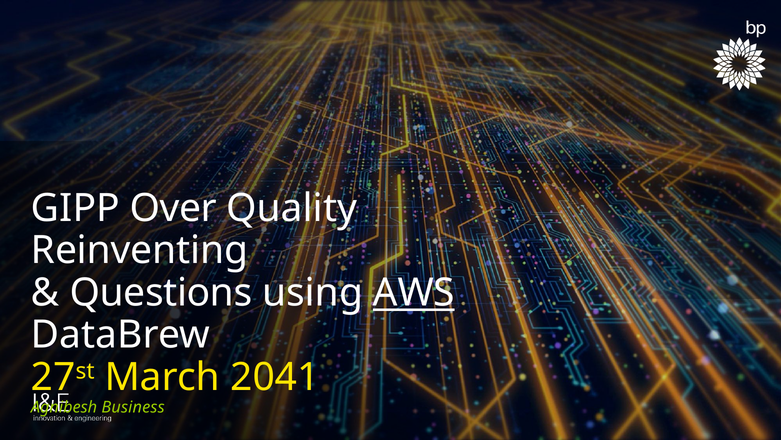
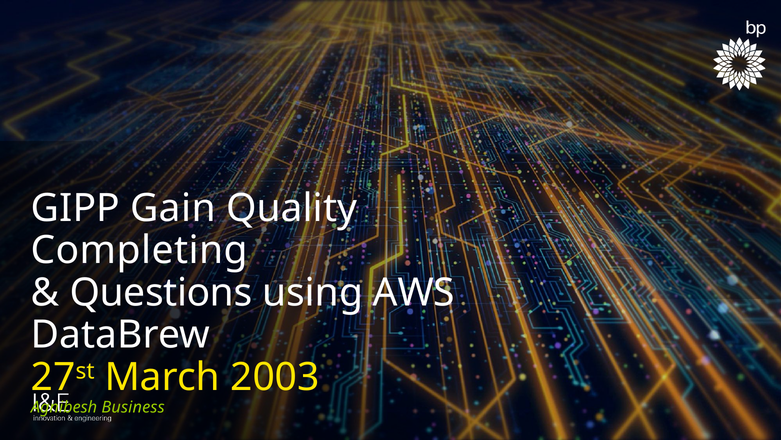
Over: Over -> Gain (173, 208)
Reinventing: Reinventing -> Completing (139, 250)
AWS underline: present -> none (414, 292)
2041: 2041 -> 2003 (275, 377)
